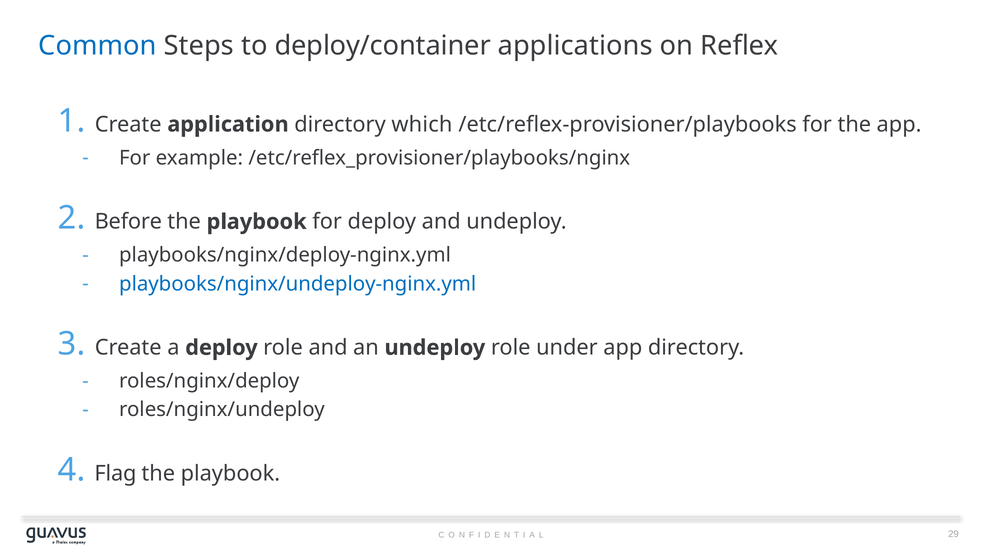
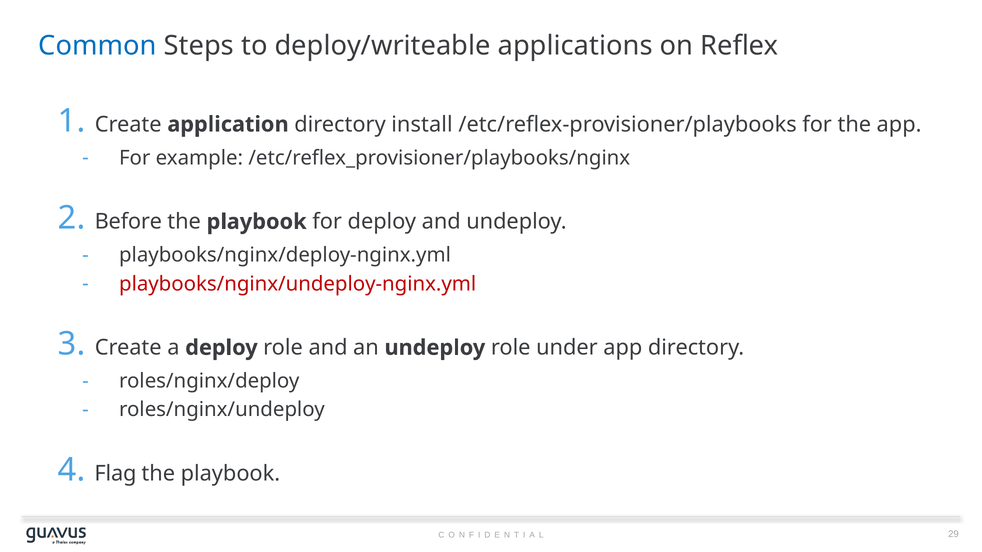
deploy/container: deploy/container -> deploy/writeable (383, 46)
which: which -> install (422, 124)
playbooks/nginx/undeploy-nginx.yml colour: blue -> red (298, 284)
